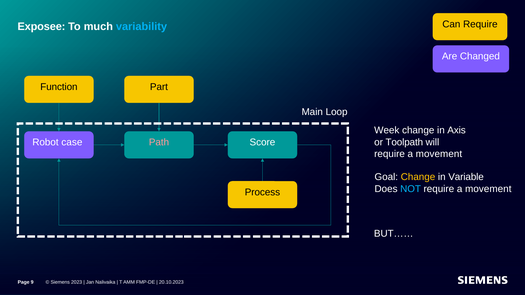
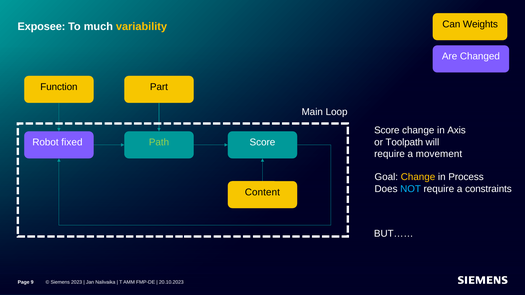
Can Require: Require -> Weights (480, 24)
variability colour: light blue -> yellow (142, 26)
Week: Week -> Score (387, 131)
case: case -> fixed (72, 142)
Path colour: pink -> light green (159, 142)
Variable: Variable -> Process (466, 177)
movement: movement -> constraints (488, 189)
Process: Process -> Content (262, 192)
